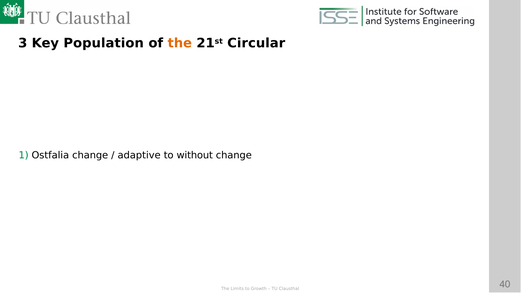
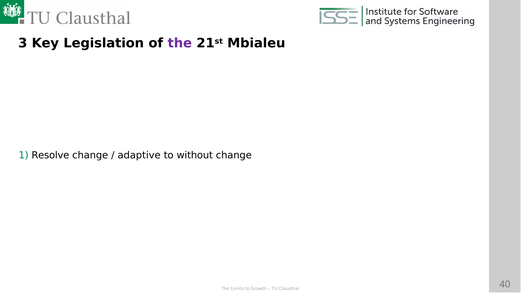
Population: Population -> Legislation (104, 43)
the colour: orange -> purple (180, 43)
Circular: Circular -> Mbialeu (256, 43)
Ostfalia: Ostfalia -> Resolve (50, 155)
